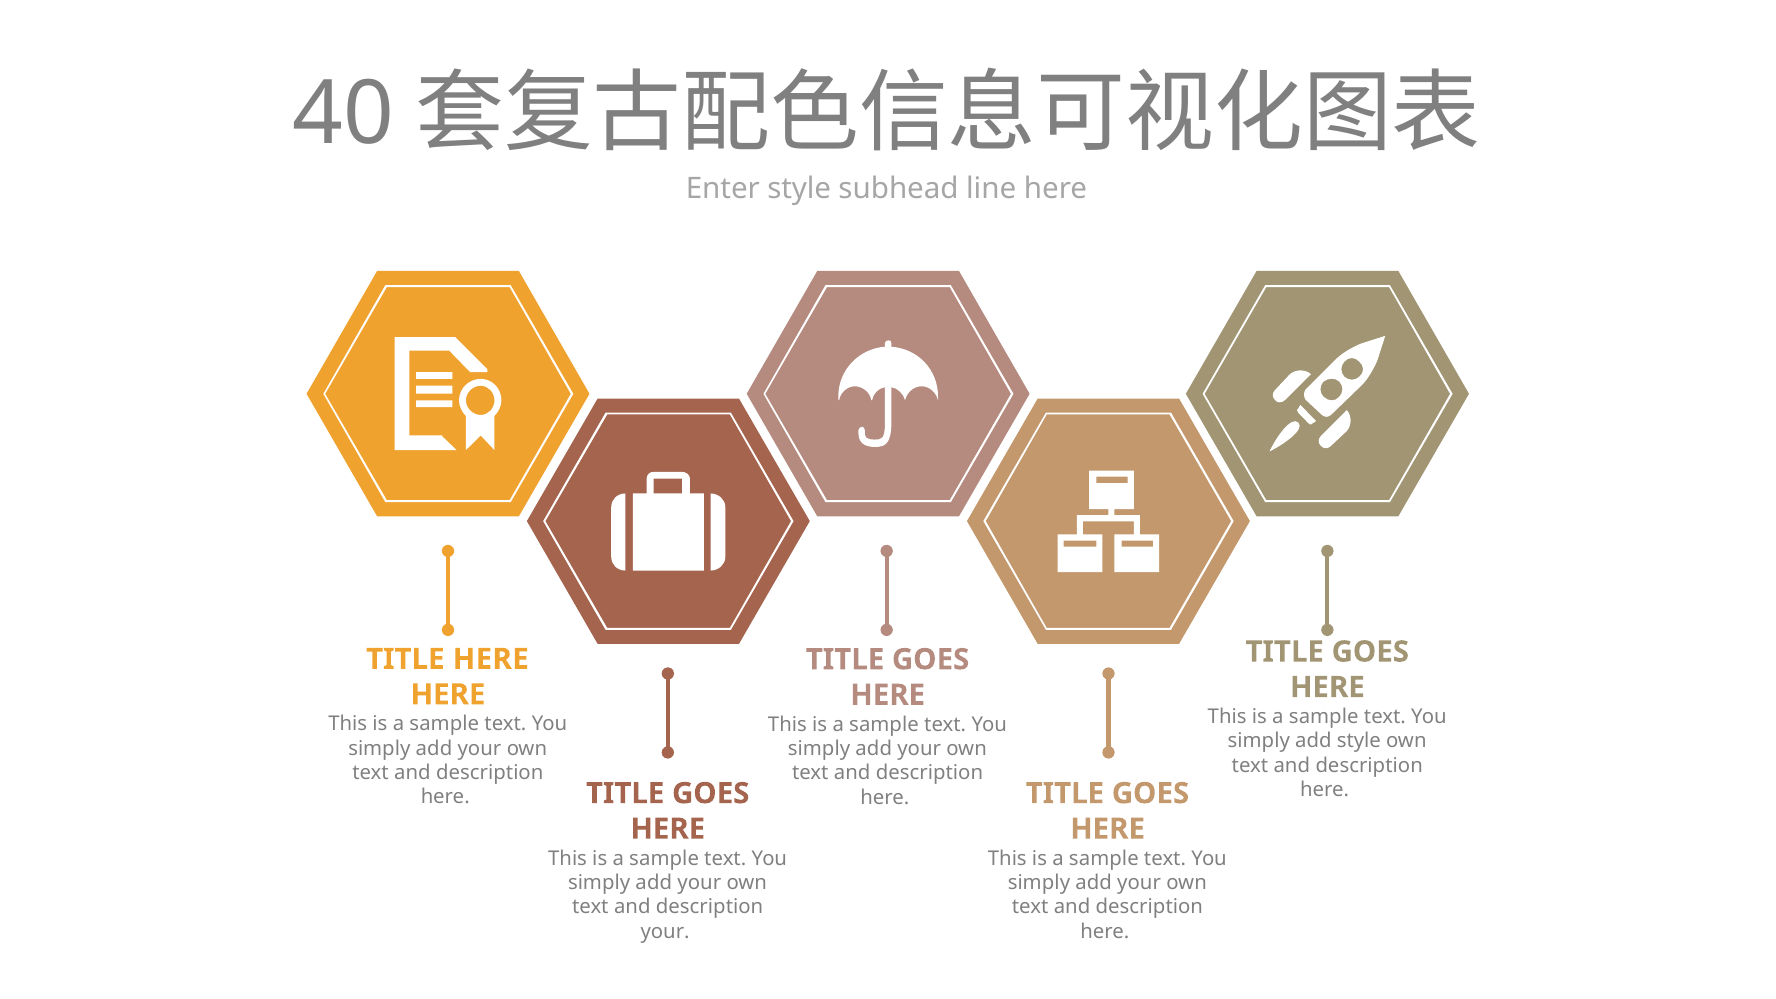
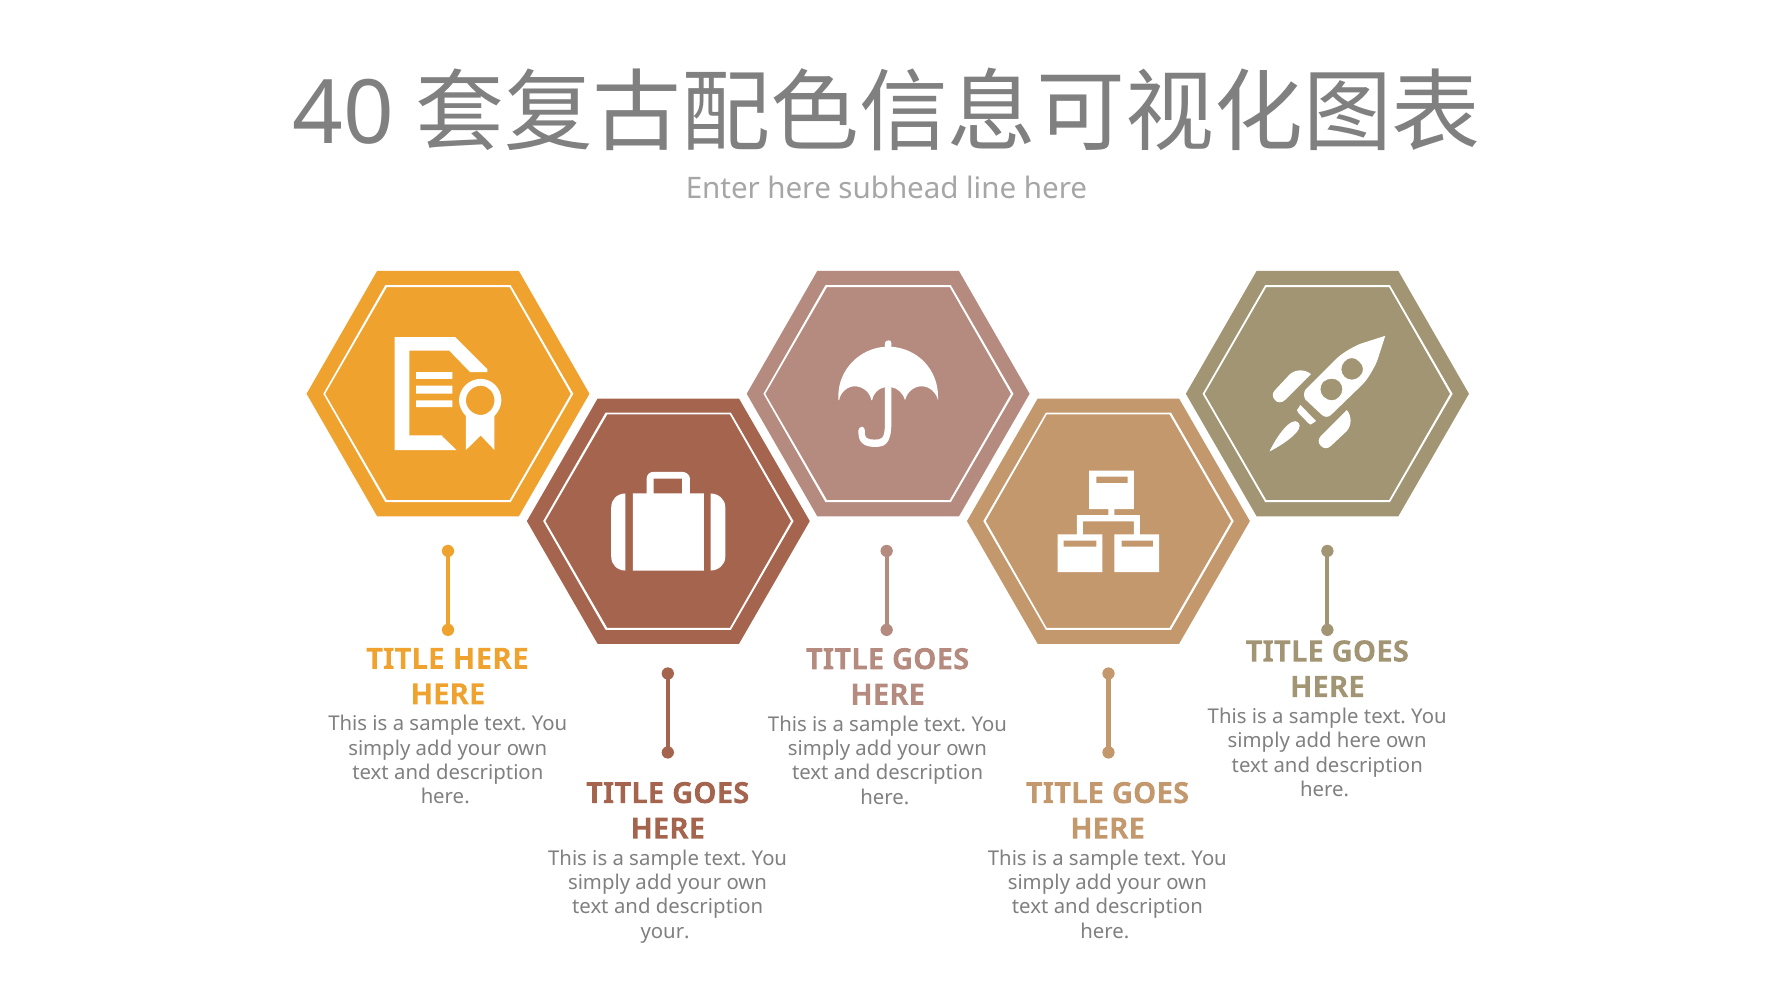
Enter style: style -> here (799, 188)
add style: style -> here (1359, 741)
